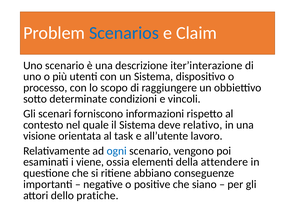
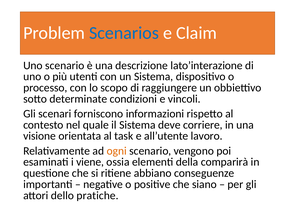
iter’interazione: iter’interazione -> lato’interazione (206, 66)
relativo: relativo -> corriere (203, 125)
ogni colour: blue -> orange (117, 151)
attendere: attendere -> comparirà (225, 162)
